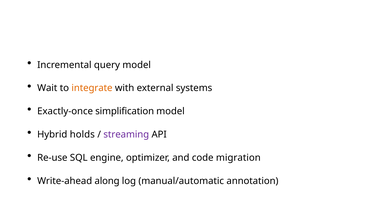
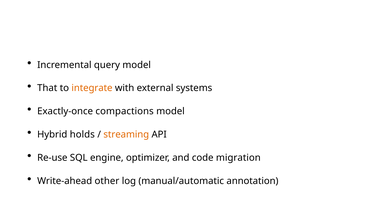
Wait: Wait -> That (47, 88)
simplification: simplification -> compactions (125, 111)
streaming colour: purple -> orange (126, 134)
along: along -> other (107, 181)
